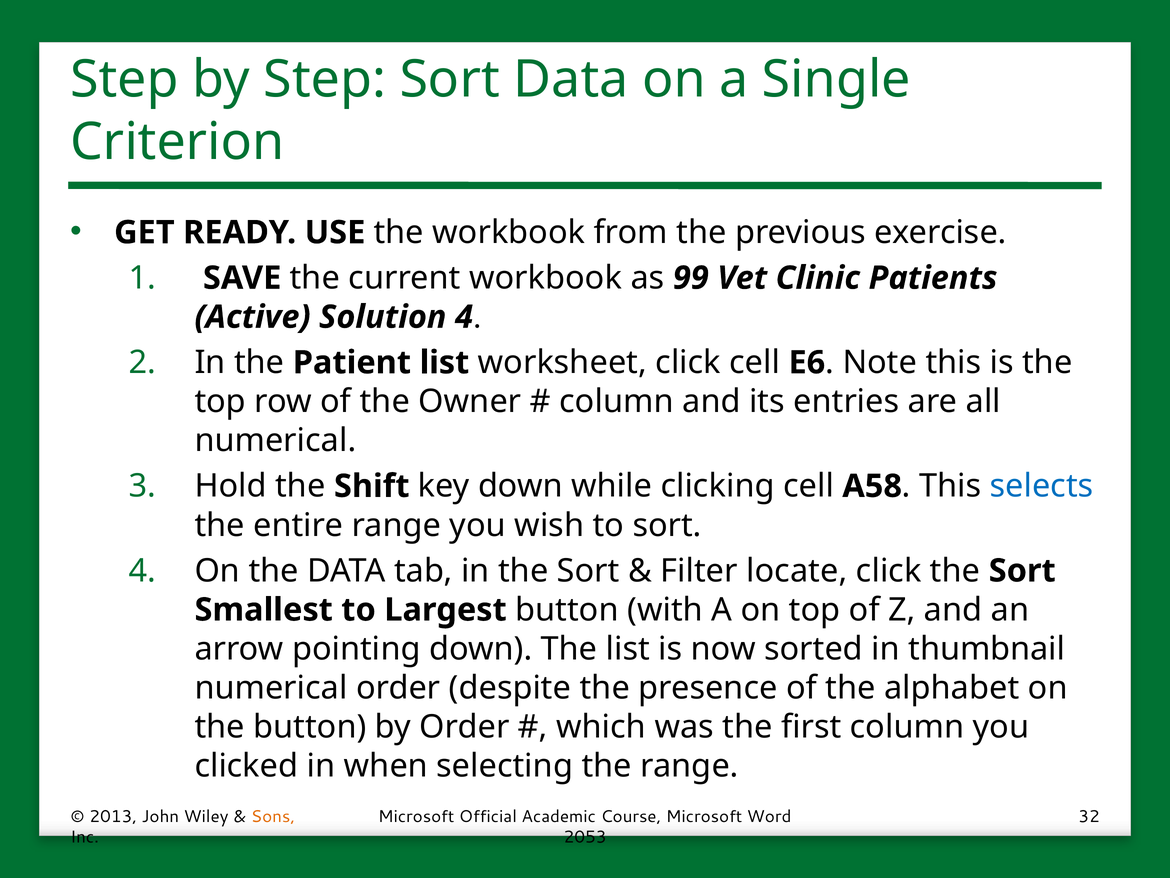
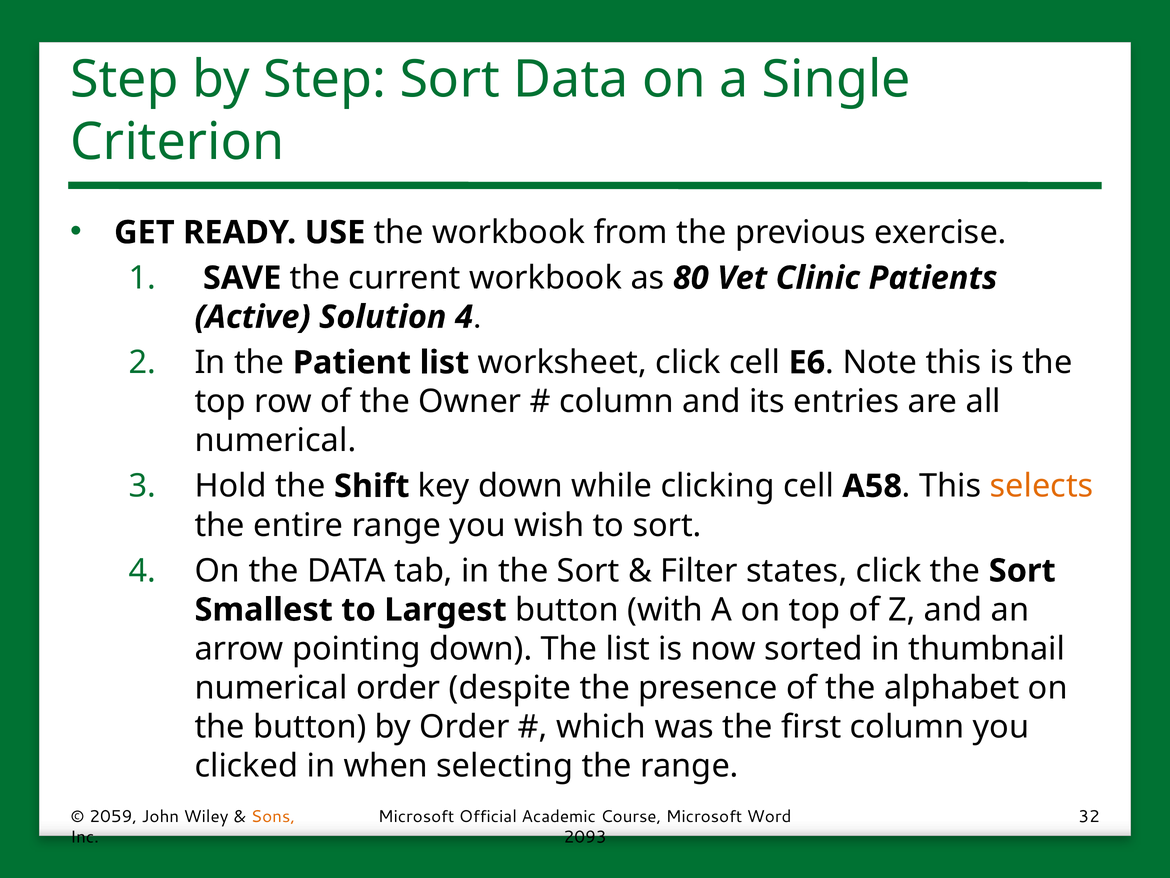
99: 99 -> 80 (691, 278)
selects colour: blue -> orange (1042, 486)
locate: locate -> states (797, 570)
2013: 2013 -> 2059 (113, 816)
2053: 2053 -> 2093 (585, 837)
